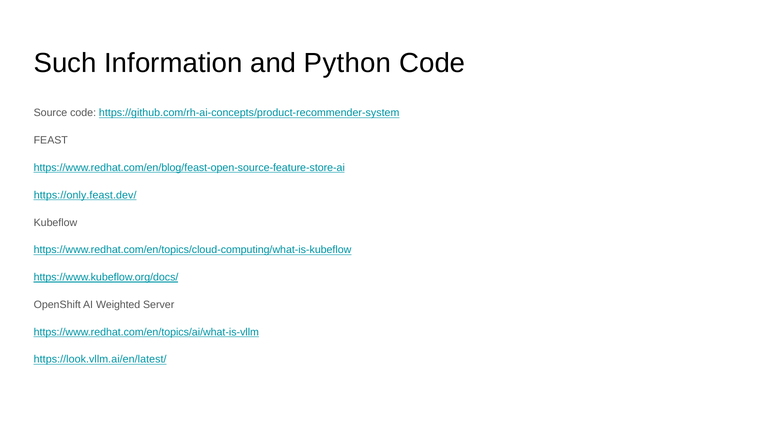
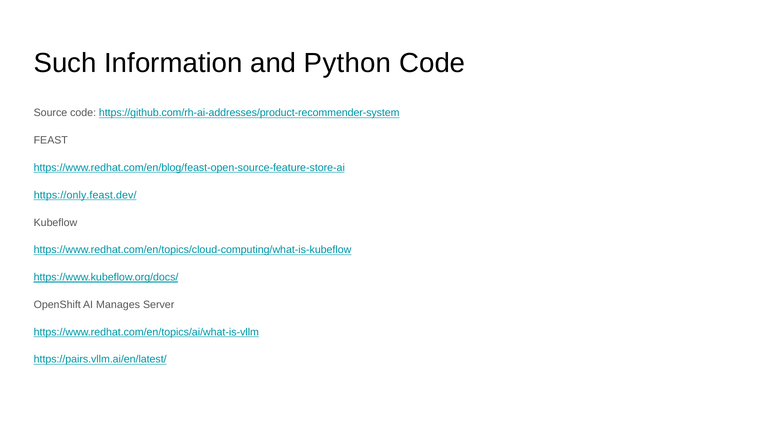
https://github.com/rh-ai-concepts/product-recommender-system: https://github.com/rh-ai-concepts/product-recommender-system -> https://github.com/rh-ai-addresses/product-recommender-system (249, 113)
Weighted: Weighted -> Manages (118, 305)
https://look.vllm.ai/en/latest/: https://look.vllm.ai/en/latest/ -> https://pairs.vllm.ai/en/latest/ (100, 360)
